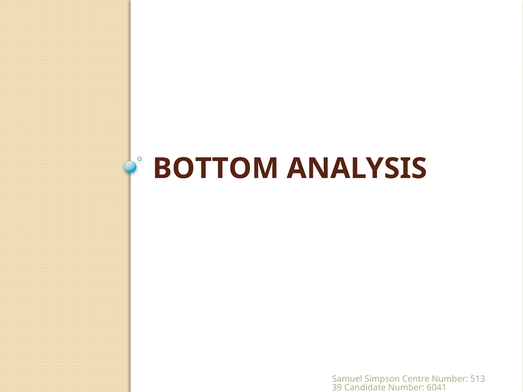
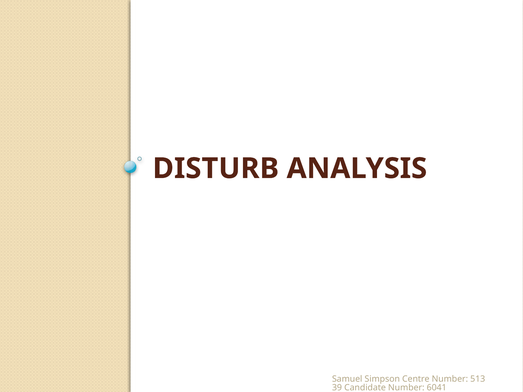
BOTTOM: BOTTOM -> DISTURB (216, 169)
